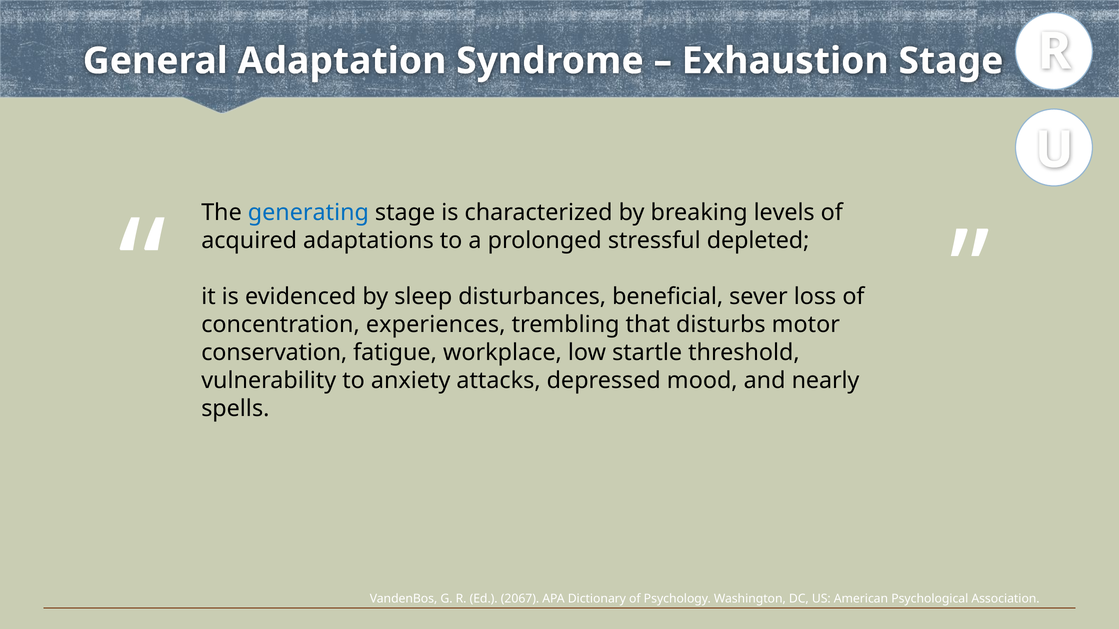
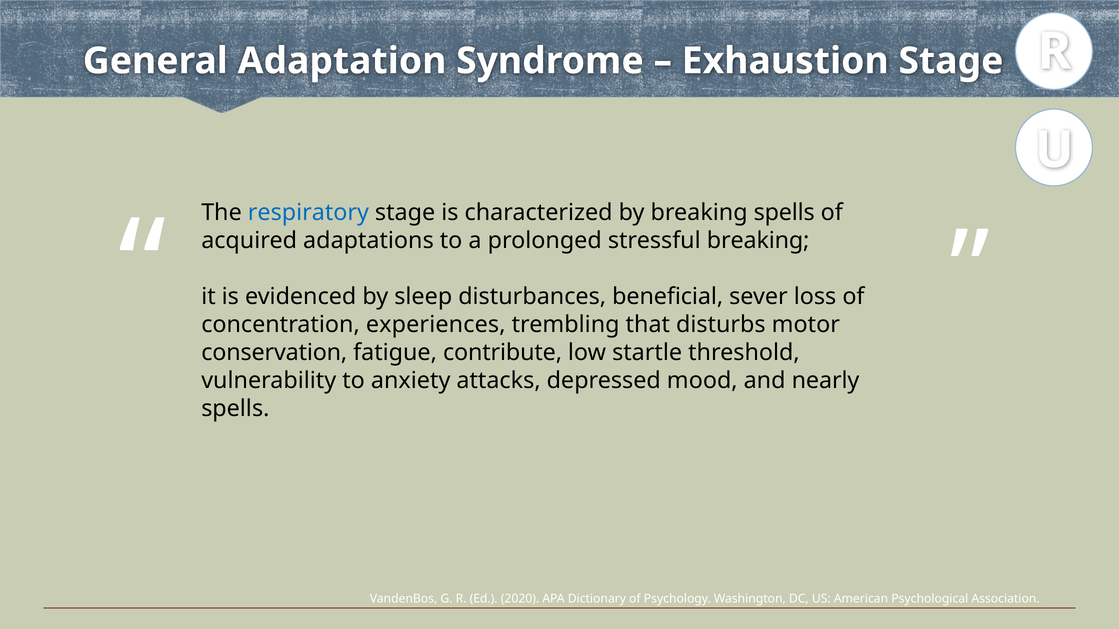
generating: generating -> respiratory (308, 213)
breaking levels: levels -> spells (784, 213)
stressful depleted: depleted -> breaking (758, 241)
workplace: workplace -> contribute (503, 353)
2067: 2067 -> 2020 (520, 599)
